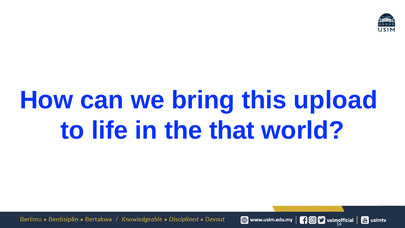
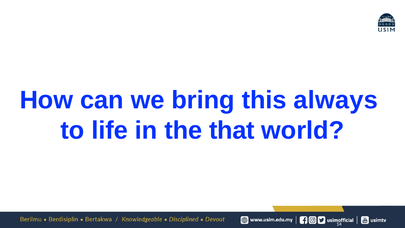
upload: upload -> always (336, 100)
